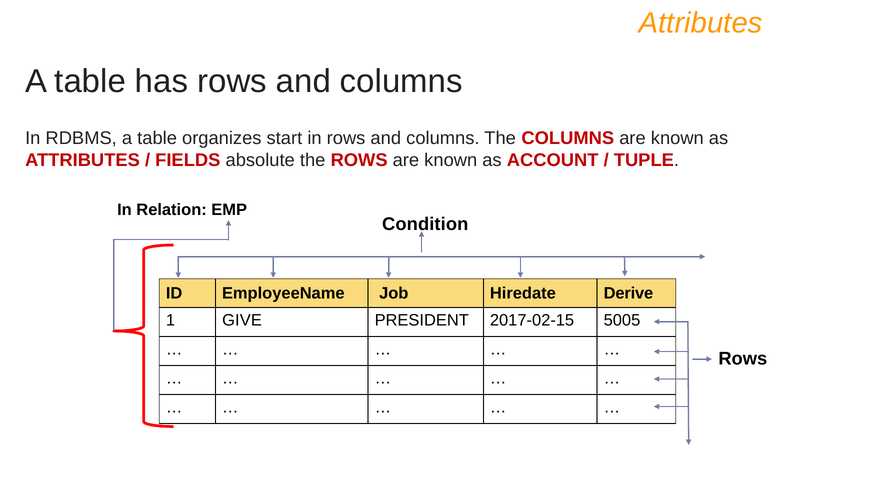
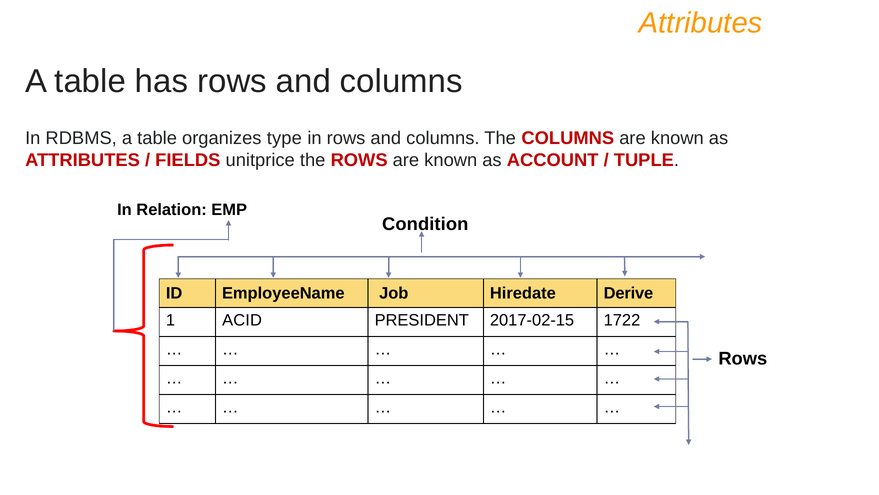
start: start -> type (284, 138)
absolute: absolute -> unitprice (260, 160)
GIVE: GIVE -> ACID (242, 320)
5005: 5005 -> 1722 (622, 320)
